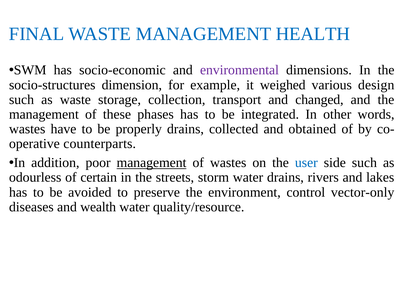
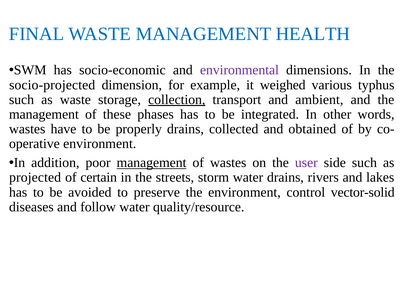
socio-structures: socio-structures -> socio-projected (52, 85)
design: design -> typhus (376, 85)
collection underline: none -> present (177, 100)
changed: changed -> ambient (319, 100)
counterparts: counterparts -> environment (100, 144)
user colour: blue -> purple (306, 163)
odourless: odourless -> projected (35, 178)
vector-only: vector-only -> vector-solid (363, 193)
wealth: wealth -> follow (98, 207)
